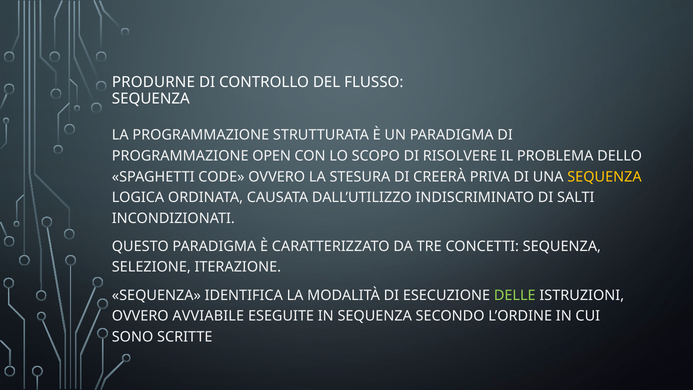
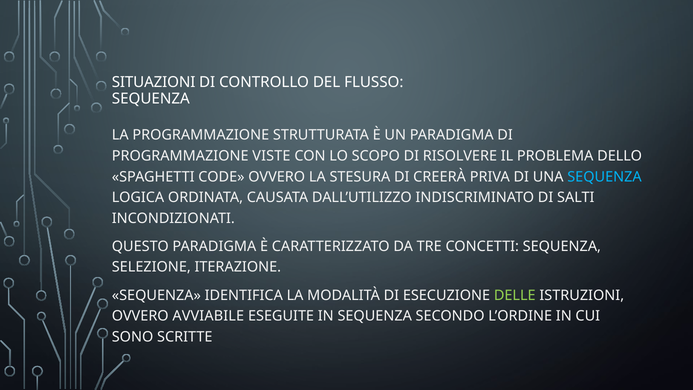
PRODURNE: PRODURNE -> SITUAZIONI (154, 82)
OPEN: OPEN -> VISTE (271, 156)
SEQUENZA colour: yellow -> light blue (604, 177)
